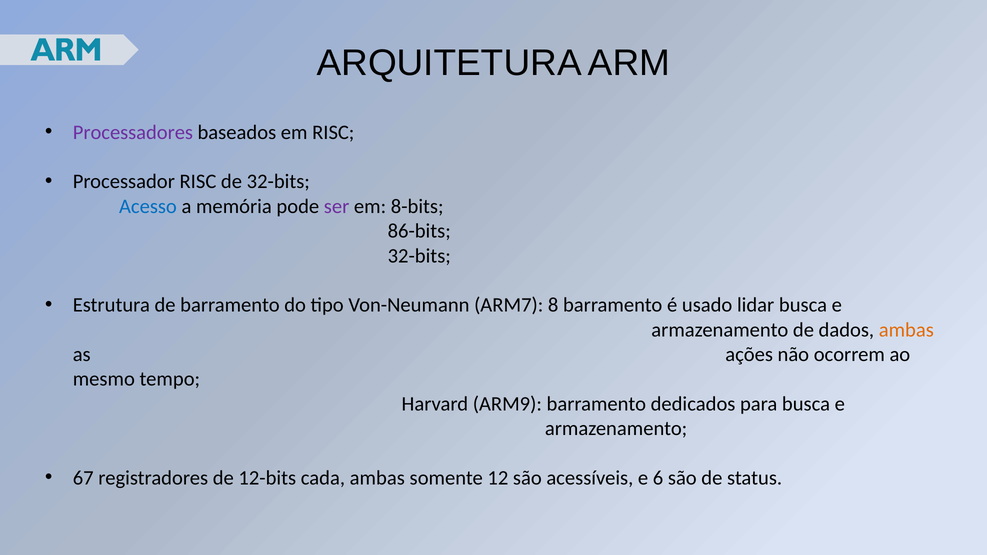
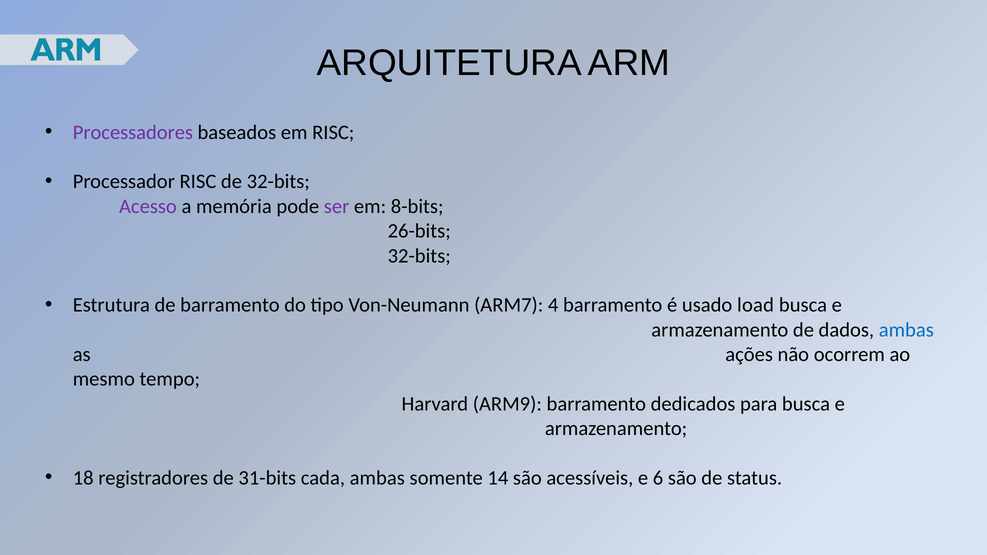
Acesso colour: blue -> purple (148, 206)
86-bits: 86-bits -> 26-bits (419, 231)
8: 8 -> 4 (553, 305)
lidar: lidar -> load (756, 305)
ambas colour: orange -> blue (906, 330)
67: 67 -> 18 (83, 478)
12-bits: 12-bits -> 31-bits (267, 478)
12: 12 -> 14 (498, 478)
